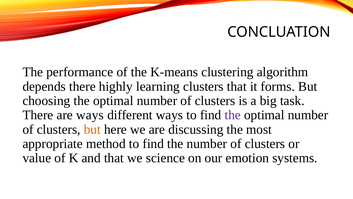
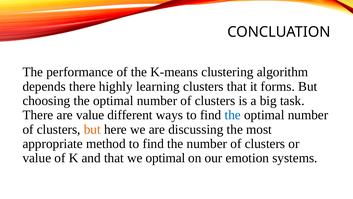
are ways: ways -> value (90, 115)
the colour: purple -> blue (233, 115)
we science: science -> optimal (165, 158)
